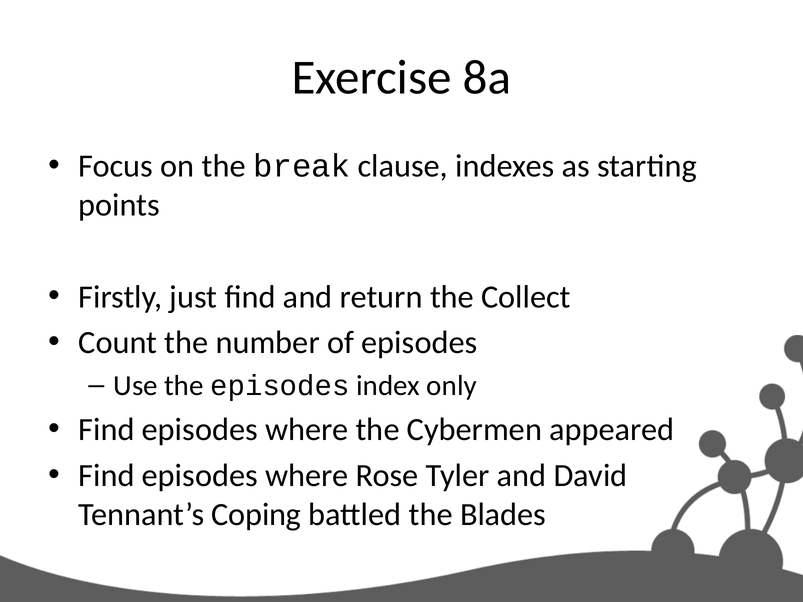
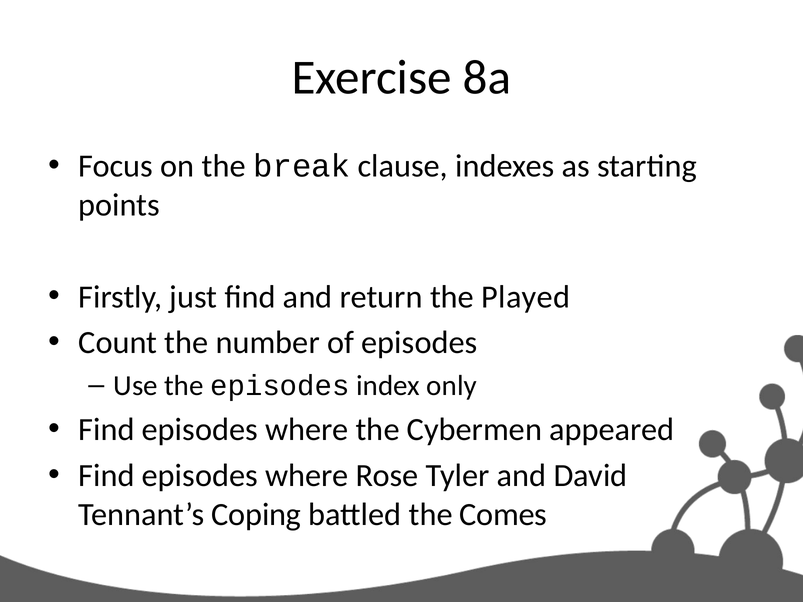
Collect: Collect -> Played (526, 297)
Blades: Blades -> Comes (503, 515)
